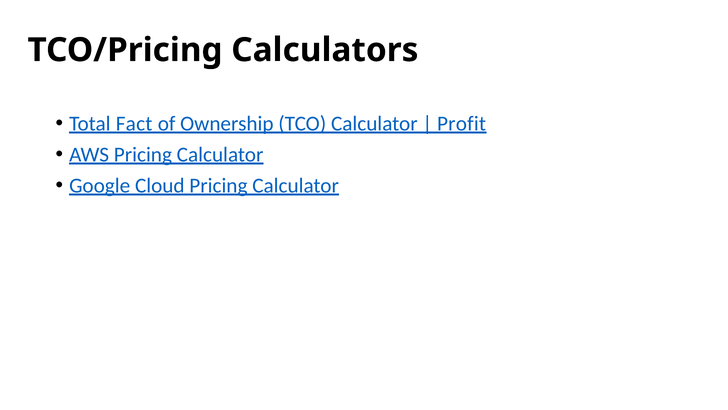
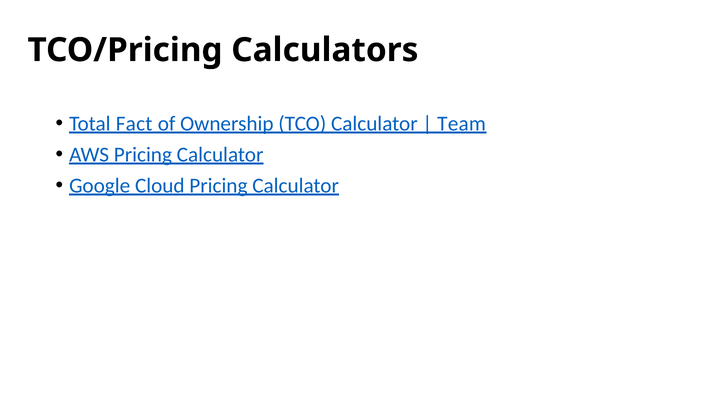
Profit: Profit -> Team (462, 123)
